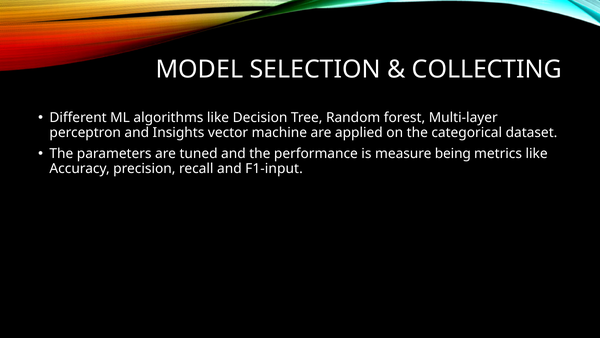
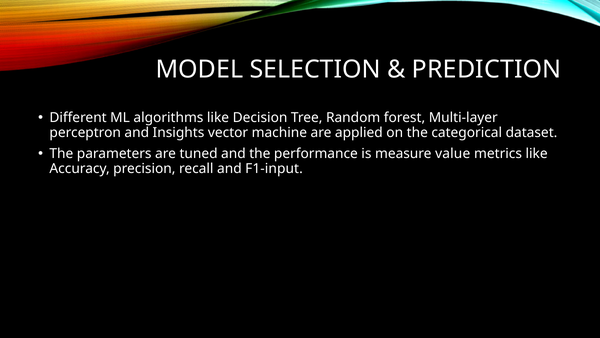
COLLECTING: COLLECTING -> PREDICTION (487, 69)
being: being -> value (453, 154)
